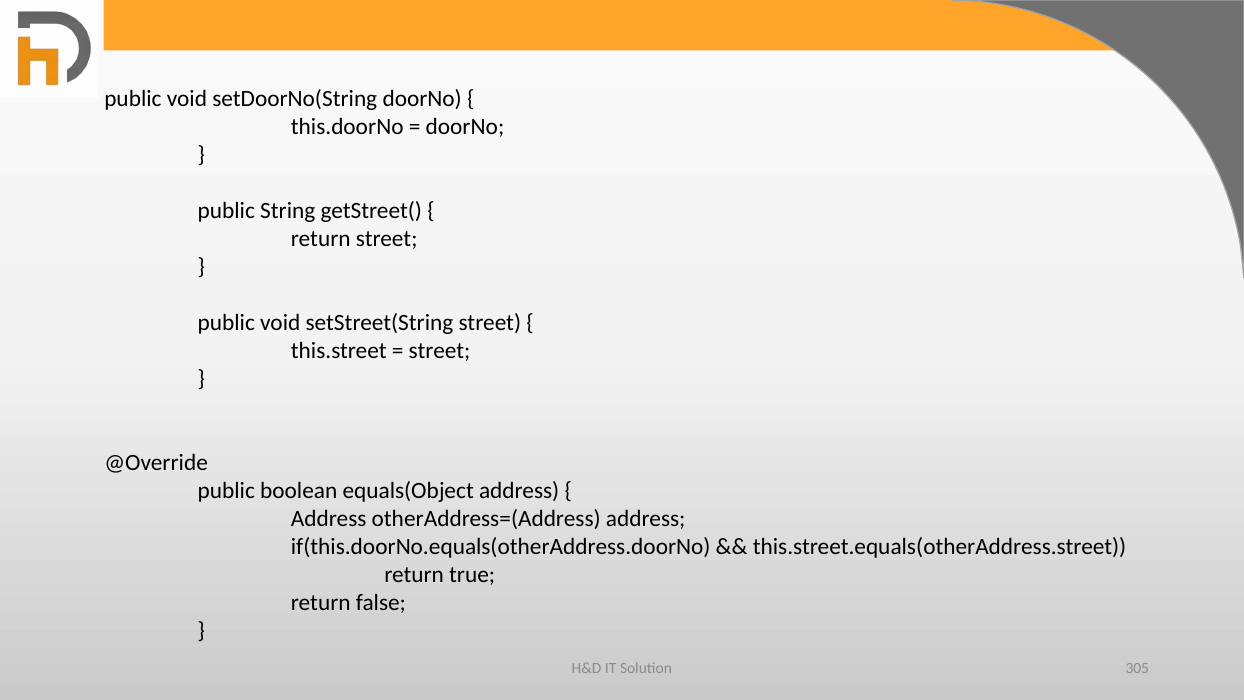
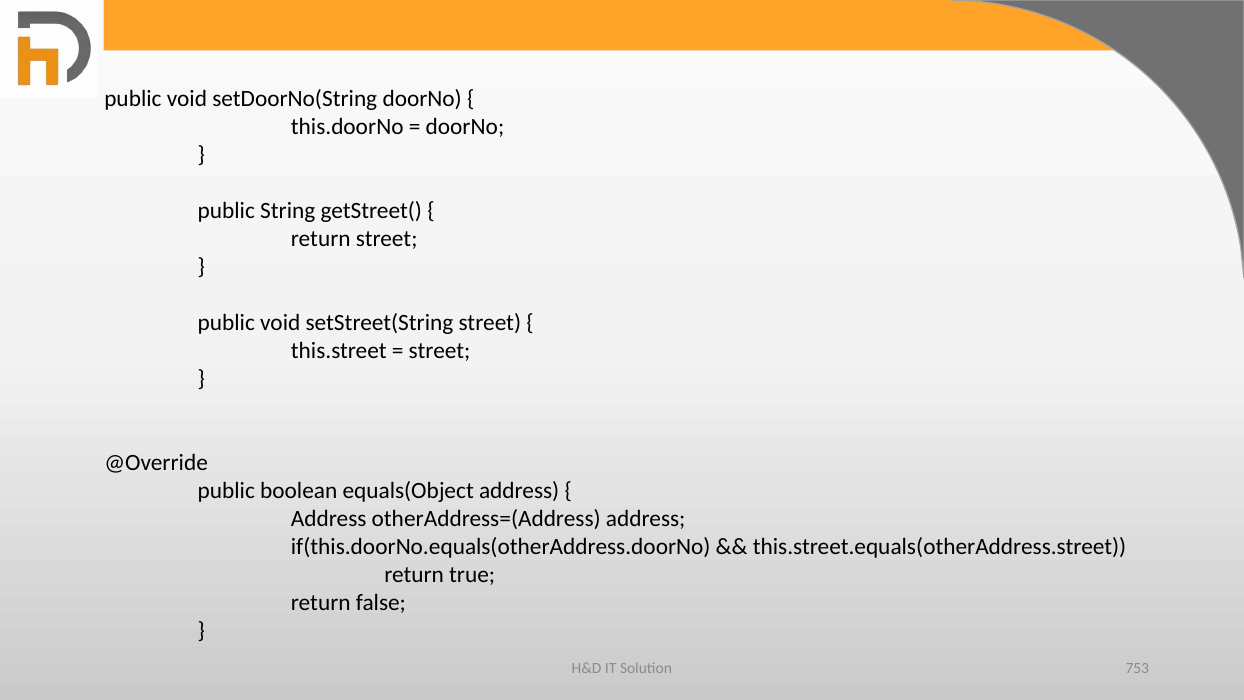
305: 305 -> 753 (1137, 668)
